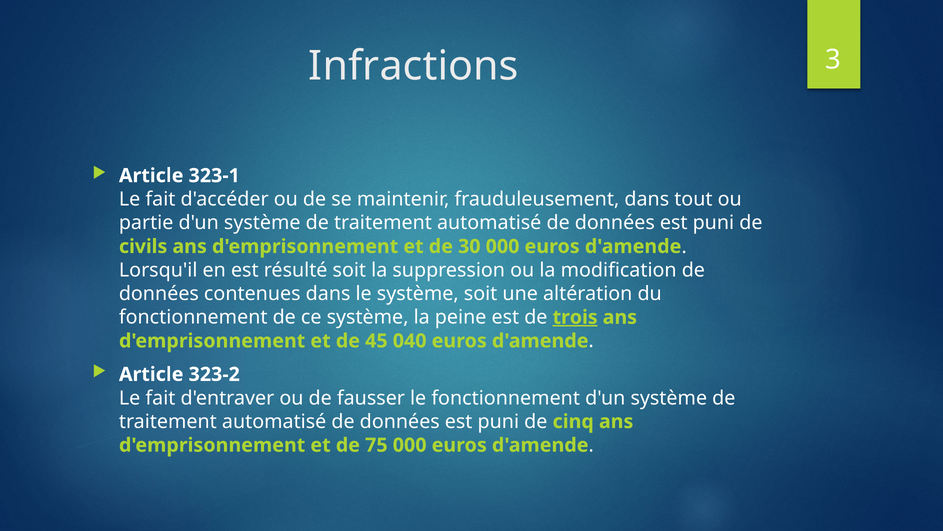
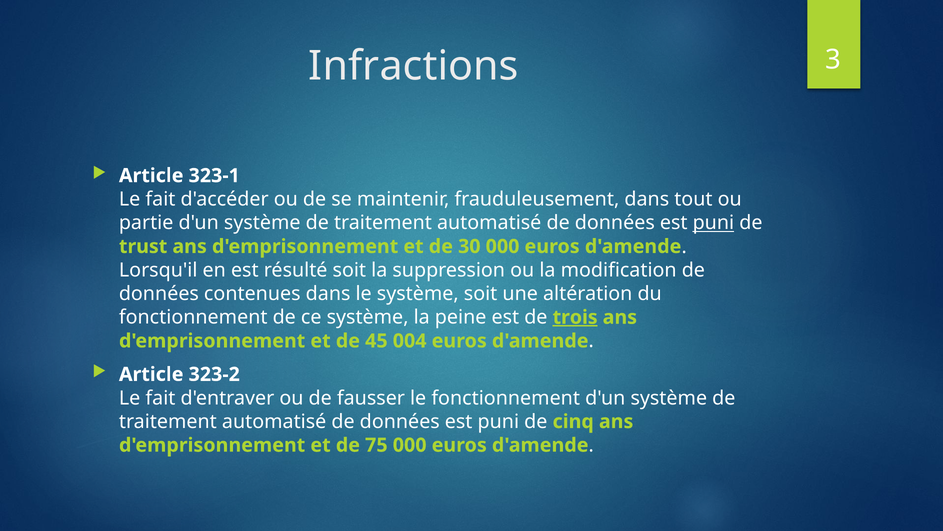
puni underline: none -> present (713, 223)
civils: civils -> trust (143, 246)
040: 040 -> 004 (410, 341)
